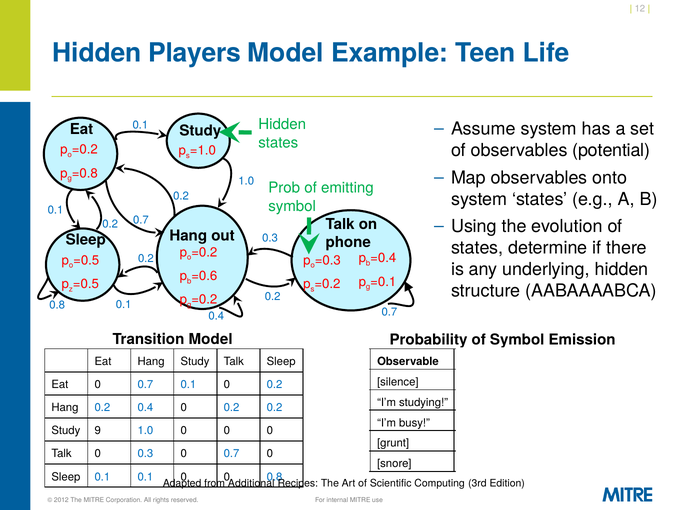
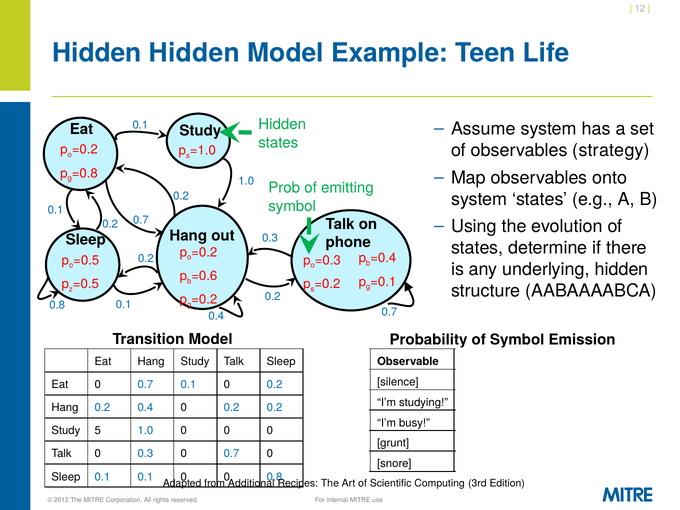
Hidden Players: Players -> Hidden (194, 53)
potential: potential -> strategy (611, 151)
9: 9 -> 5 (98, 431)
